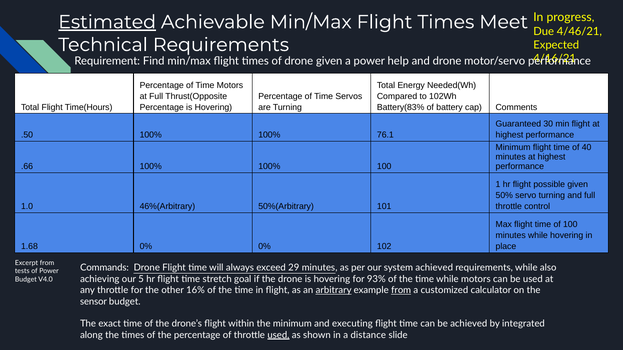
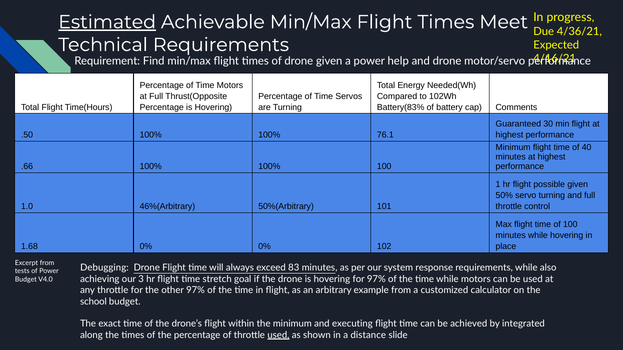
4/46/21: 4/46/21 -> 4/36/21 (579, 31)
Commands: Commands -> Debugging (104, 268)
29: 29 -> 83 (294, 268)
system achieved: achieved -> response (434, 268)
5: 5 -> 3 (141, 279)
for 93%: 93% -> 97% (376, 279)
other 16%: 16% -> 97% (196, 291)
arbitrary underline: present -> none (334, 291)
from underline: present -> none (401, 291)
sensor: sensor -> school (93, 302)
